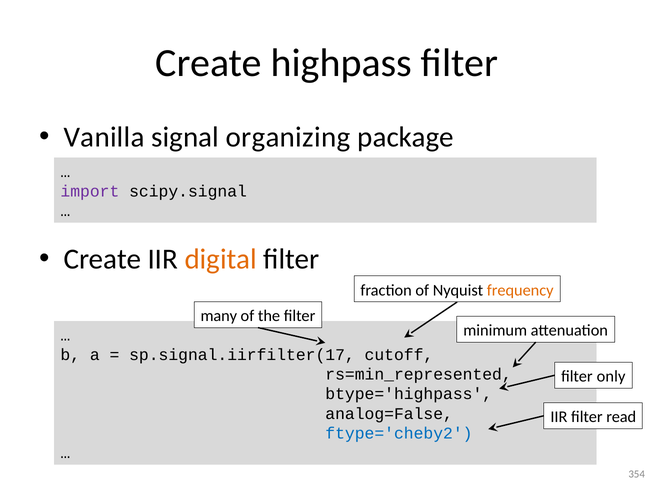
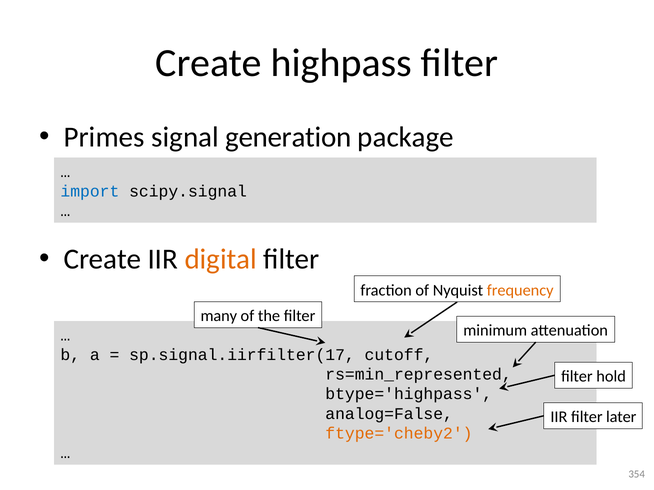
Vanilla: Vanilla -> Primes (104, 137)
organizing: organizing -> generation (288, 137)
import colour: purple -> blue (90, 191)
only: only -> hold (611, 377)
read: read -> later (621, 417)
ftype='cheby2 colour: blue -> orange (399, 434)
